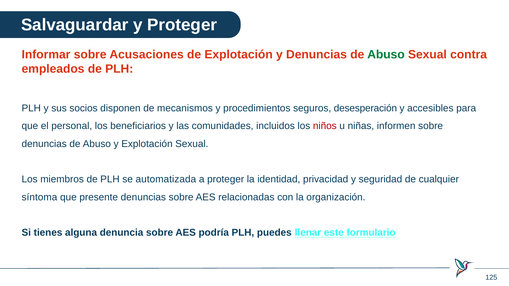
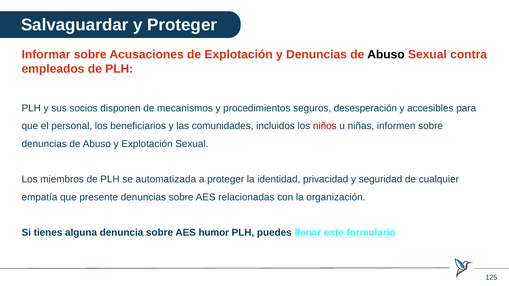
Abuso colour: green -> black (386, 55)
síntoma: síntoma -> empatía (39, 197)
podría: podría -> humor (214, 233)
